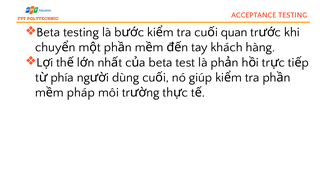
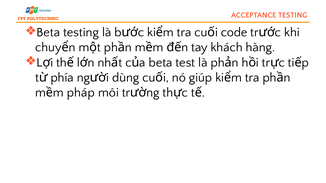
quan: quan -> code (234, 32)
